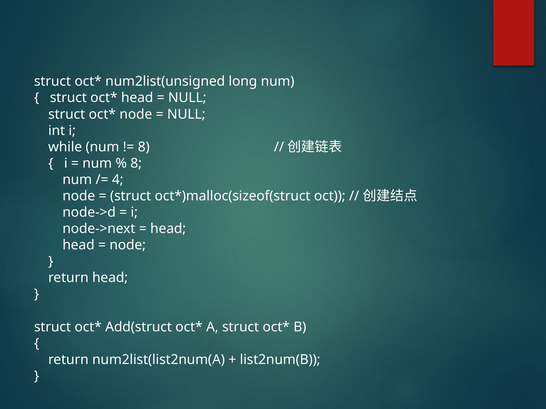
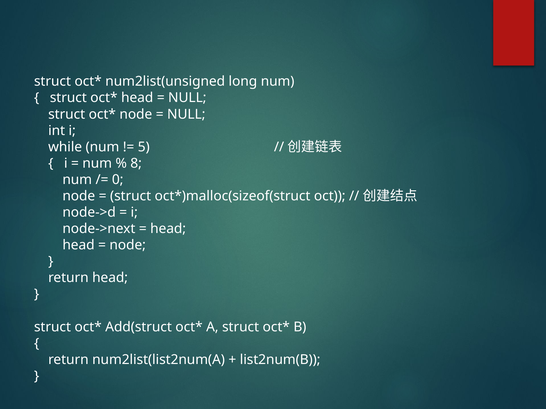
8: 8 -> 5 (144, 147)
4: 4 -> 0 (118, 180)
